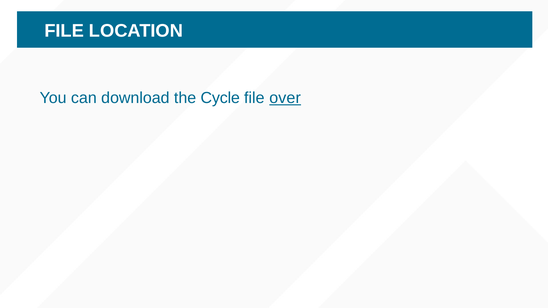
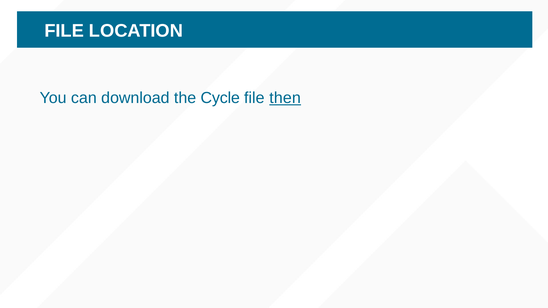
over: over -> then (285, 98)
